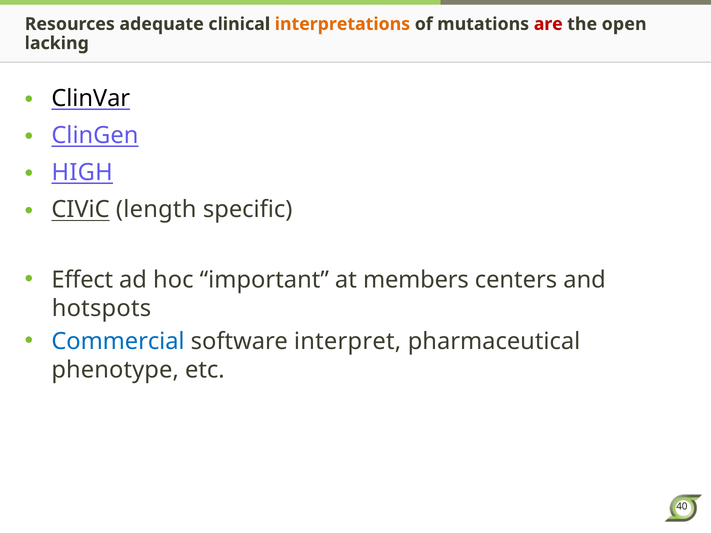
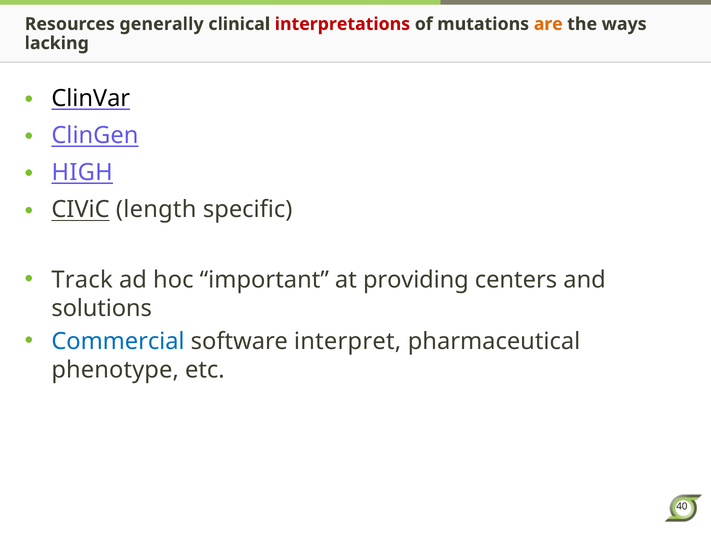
adequate: adequate -> generally (162, 24)
interpretations colour: orange -> red (342, 24)
are colour: red -> orange (548, 24)
open: open -> ways (624, 24)
Effect: Effect -> Track (82, 280)
members: members -> providing (416, 280)
hotspots: hotspots -> solutions (102, 308)
